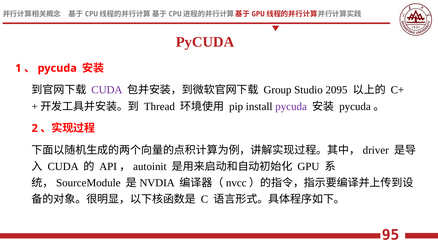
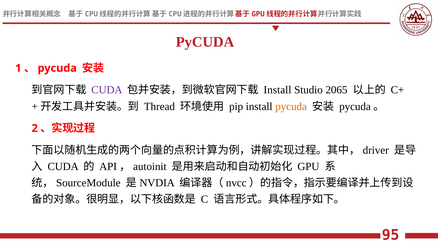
Group: Group -> Install (277, 90)
2095: 2095 -> 2065 (336, 90)
pycuda colour: purple -> orange (291, 107)
